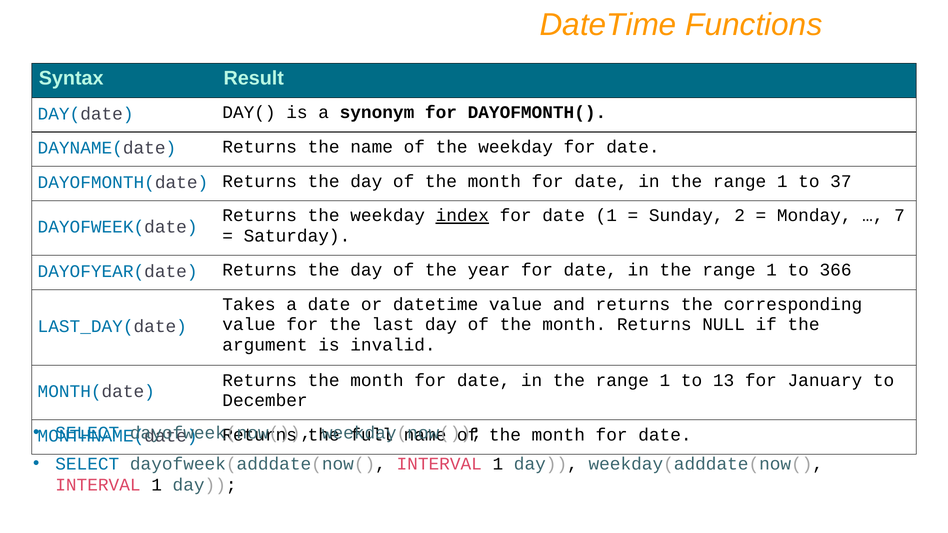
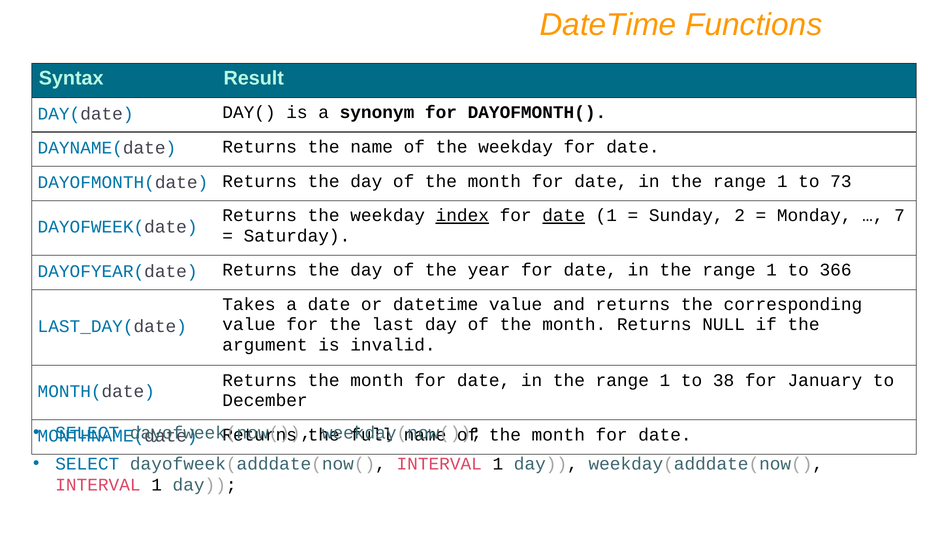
37: 37 -> 73 (841, 181)
date underline: none -> present (564, 216)
13: 13 -> 38 (724, 380)
